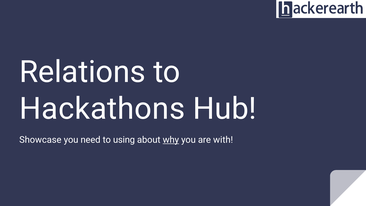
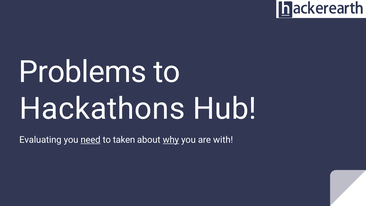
Relations: Relations -> Problems (83, 72)
Showcase: Showcase -> Evaluating (40, 140)
need underline: none -> present (91, 140)
using: using -> taken (124, 140)
